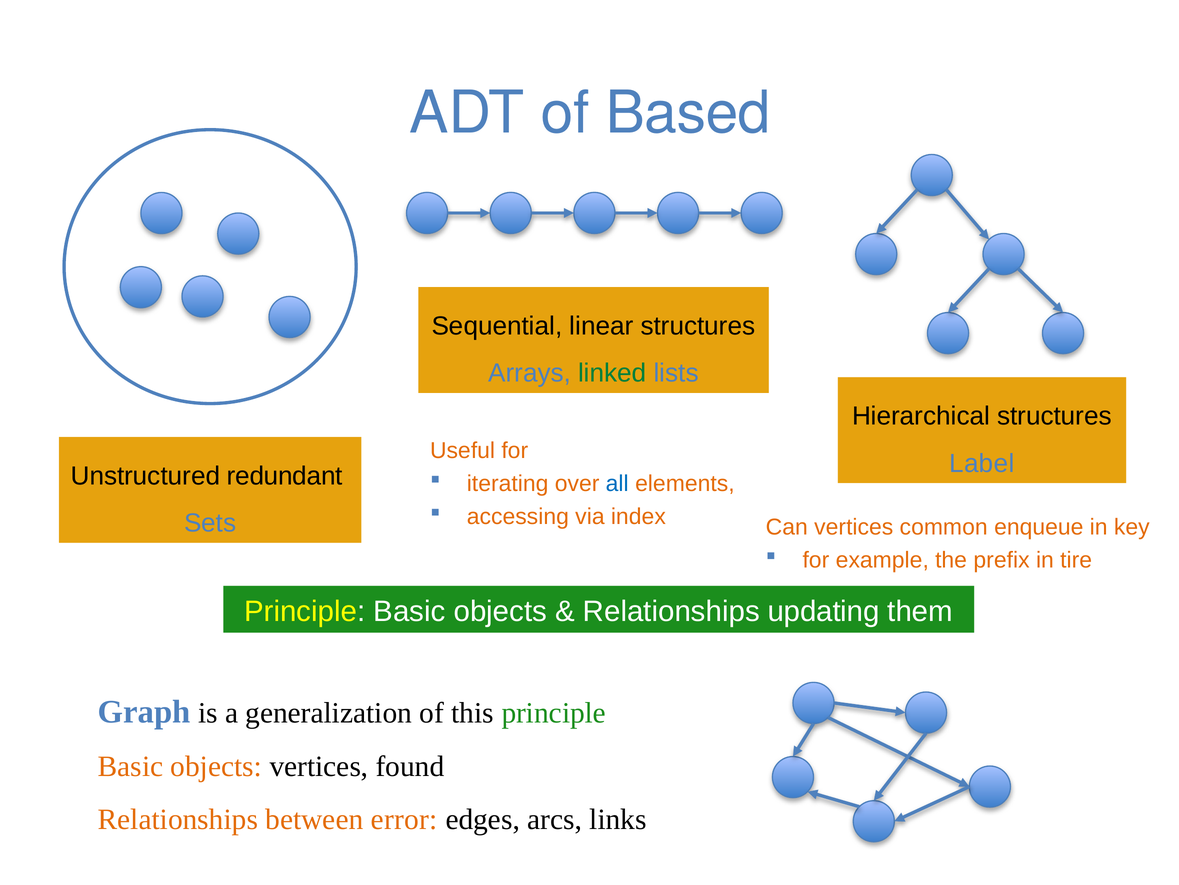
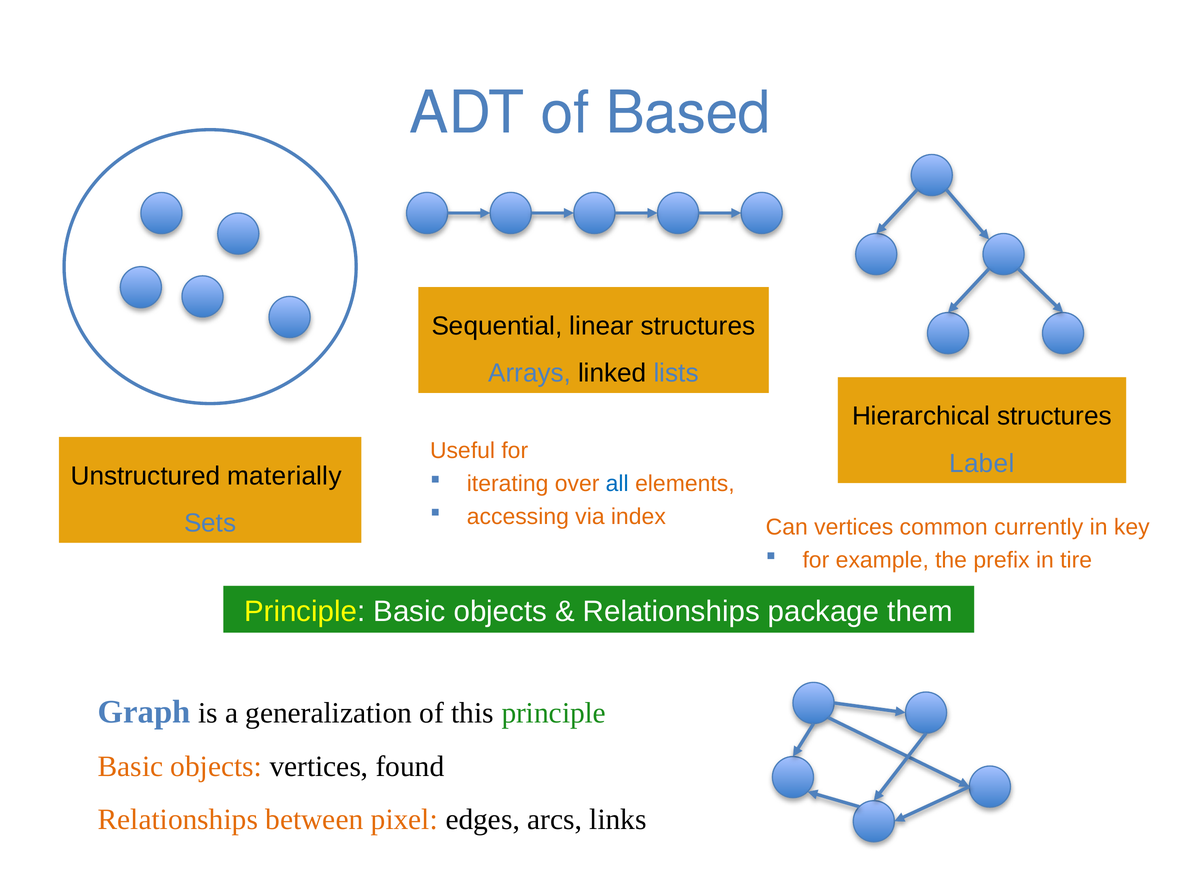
linked colour: green -> black (612, 373)
redundant: redundant -> materially (284, 476)
enqueue: enqueue -> currently (1039, 527)
updating: updating -> package (823, 611)
error: error -> pixel (404, 819)
